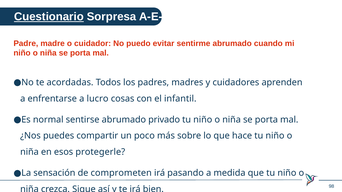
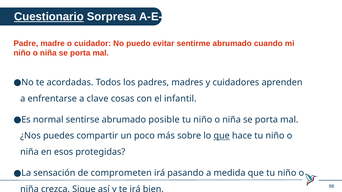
lucro: lucro -> clave (98, 99)
privado: privado -> posible (164, 120)
que underline: none -> present (222, 136)
protegerle: protegerle -> protegidas (100, 152)
